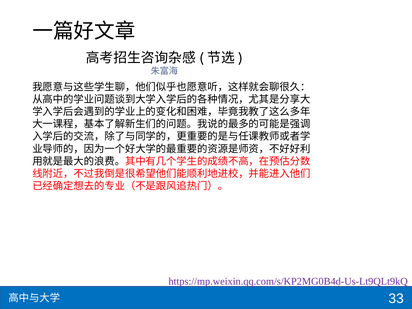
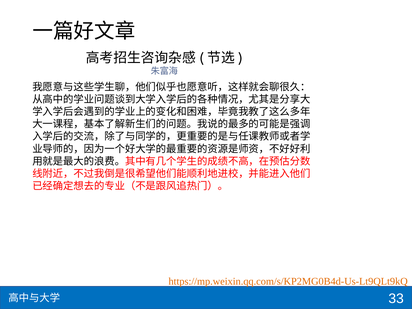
https://mp.weixin.qq.com/s/KP2MG0B4d-Us-Lt9QLt9kQ colour: purple -> orange (288, 281)
